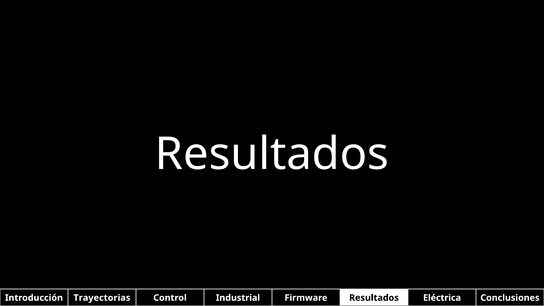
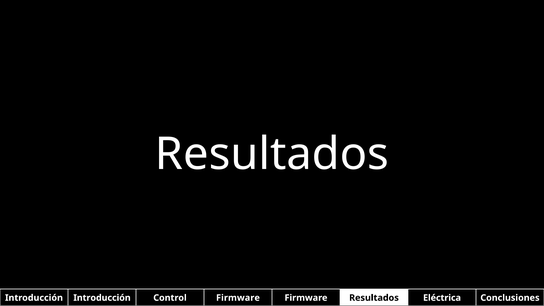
Introducción Trayectorias: Trayectorias -> Introducción (102, 298)
Control Industrial: Industrial -> Firmware (238, 298)
